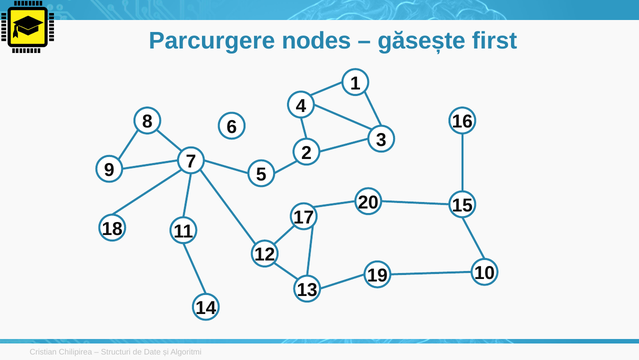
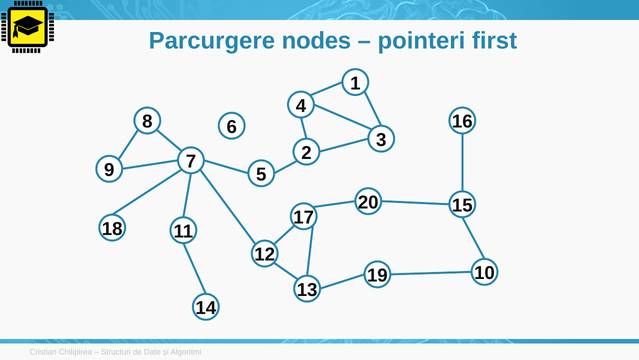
găsește: găsește -> pointeri (421, 41)
